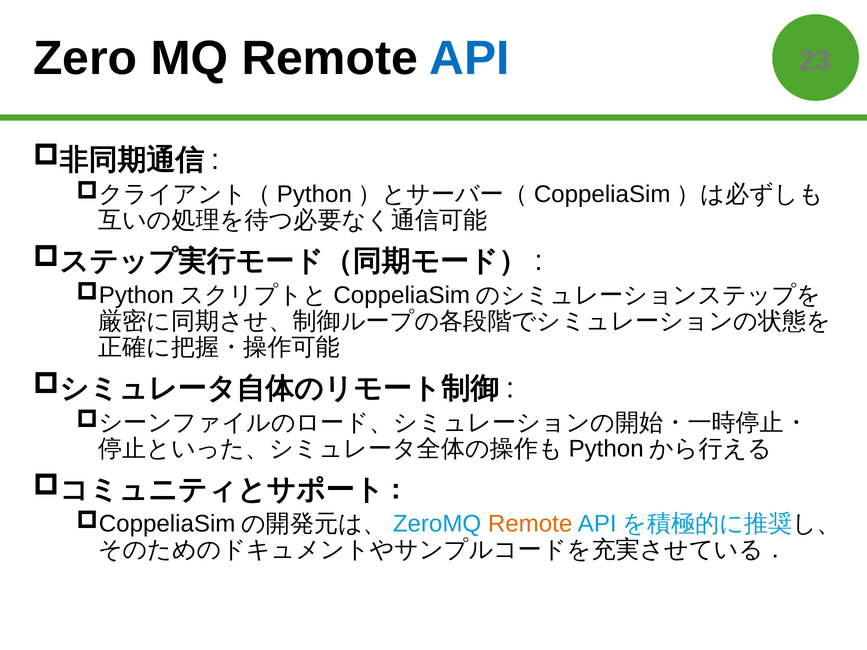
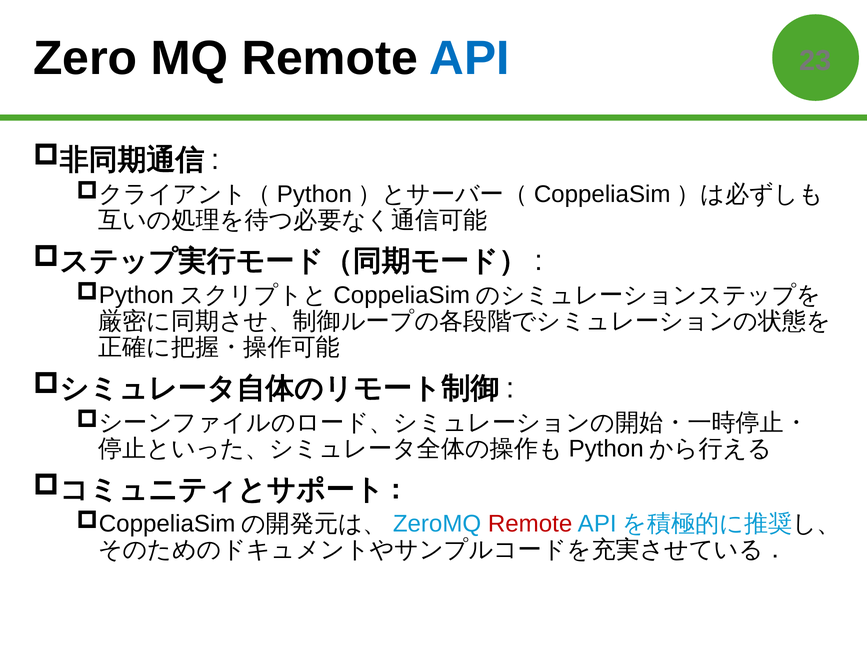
Remote colour: orange -> red (530, 524)
